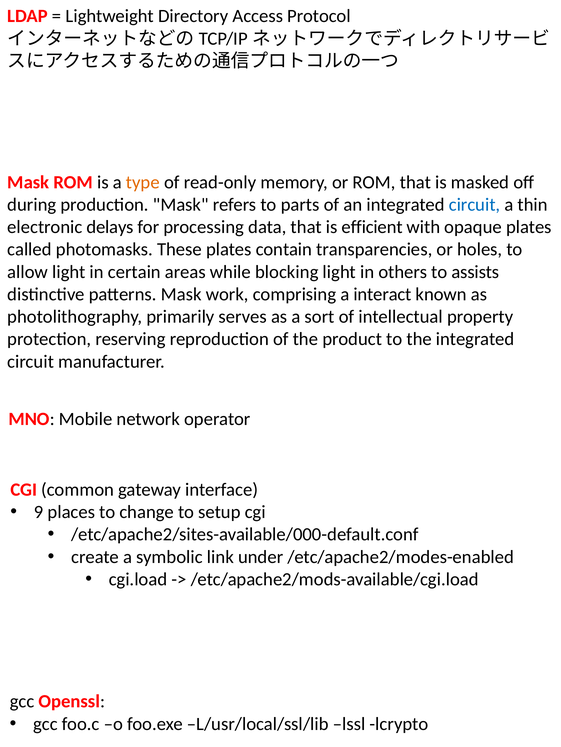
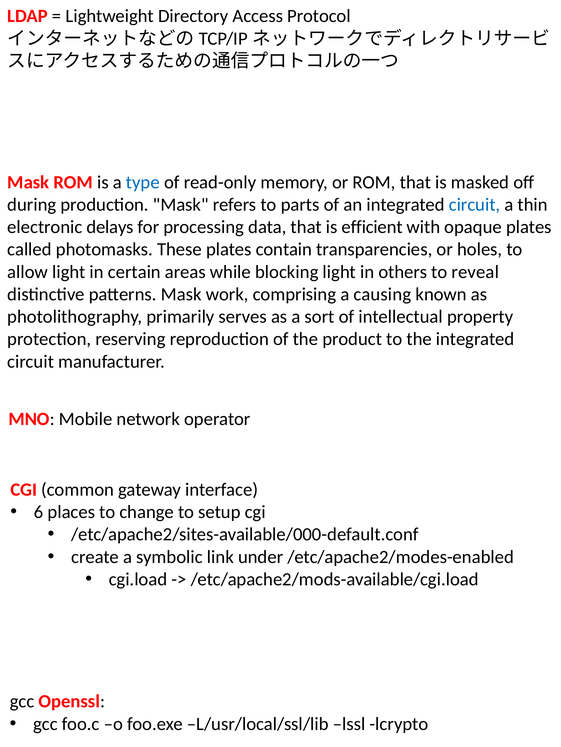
type colour: orange -> blue (143, 182)
assists: assists -> reveal (475, 272)
interact: interact -> causing (382, 295)
9: 9 -> 6 (39, 513)
